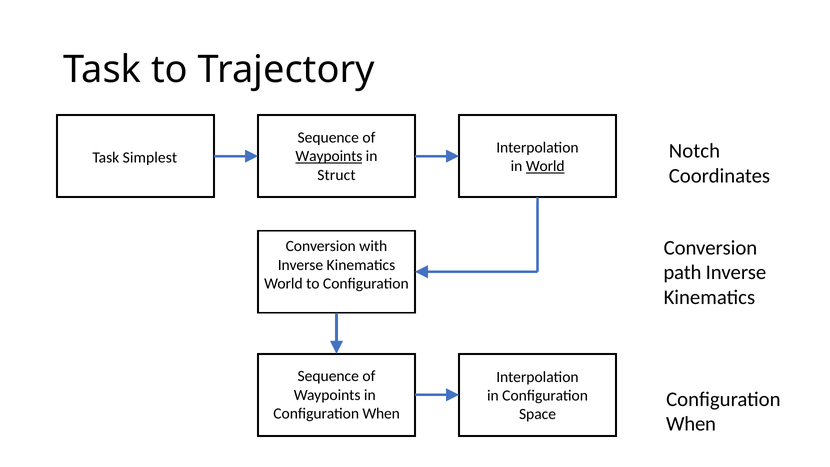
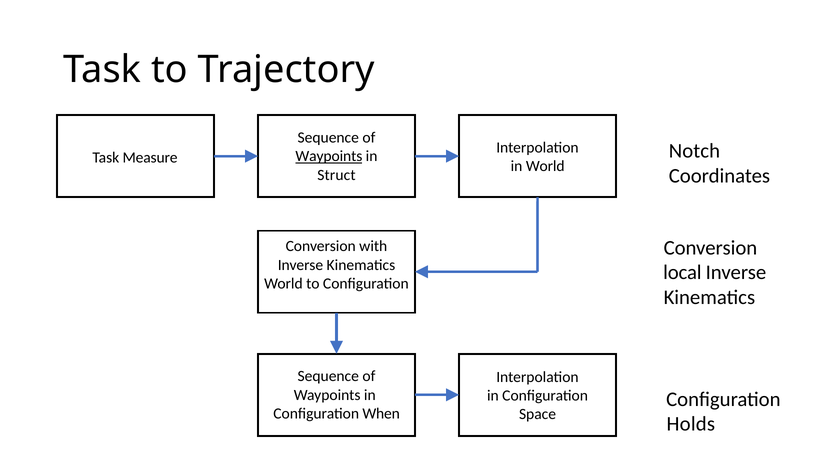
Simplest: Simplest -> Measure (150, 158)
World underline: present -> none (545, 166)
path: path -> local (682, 273)
When: When -> Holds (691, 424)
